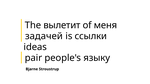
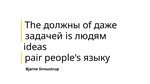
вылетит: вылетит -> должны (62, 25)
меня: меня -> даже (105, 25)
ссылки: ссылки -> людям (91, 36)
